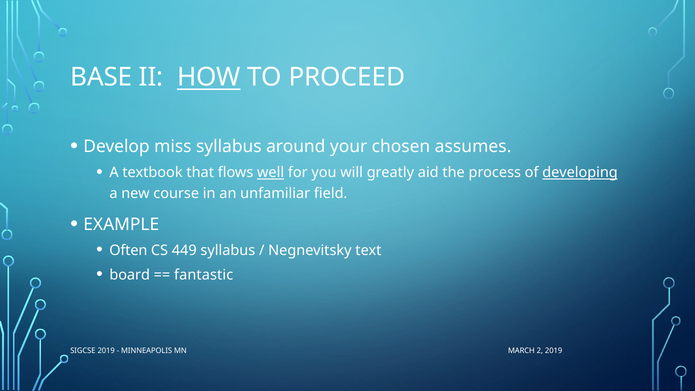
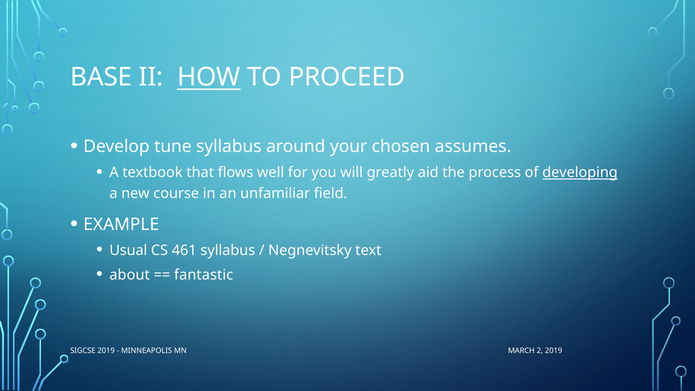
miss: miss -> tune (173, 147)
well underline: present -> none (271, 173)
Often: Often -> Usual (128, 250)
449: 449 -> 461 (184, 250)
board: board -> about (130, 275)
